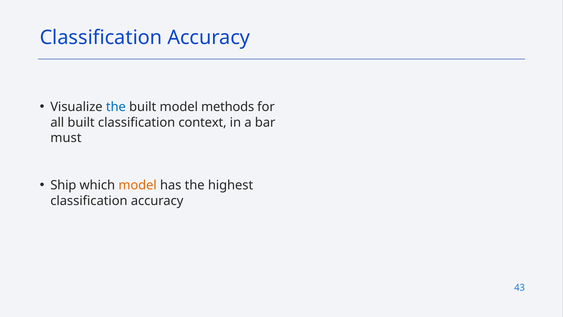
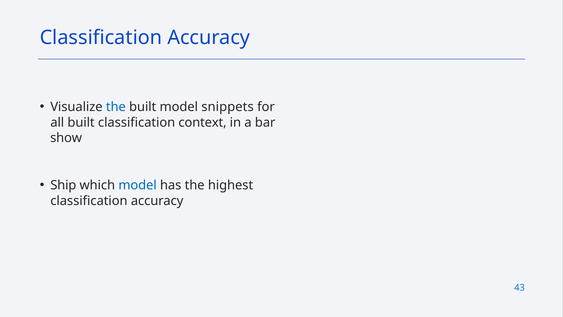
methods: methods -> snippets (228, 107)
must: must -> show (66, 138)
model colour: orange -> blue (138, 185)
